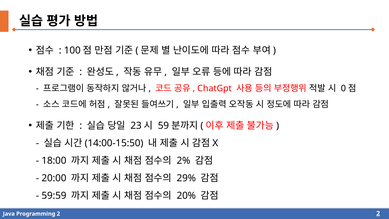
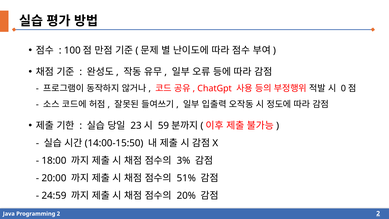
2%: 2% -> 3% (183, 160)
29%: 29% -> 51% (186, 178)
59:59: 59:59 -> 24:59 (54, 195)
